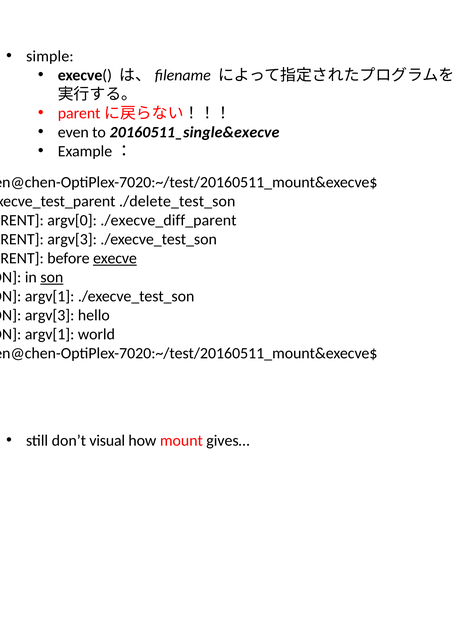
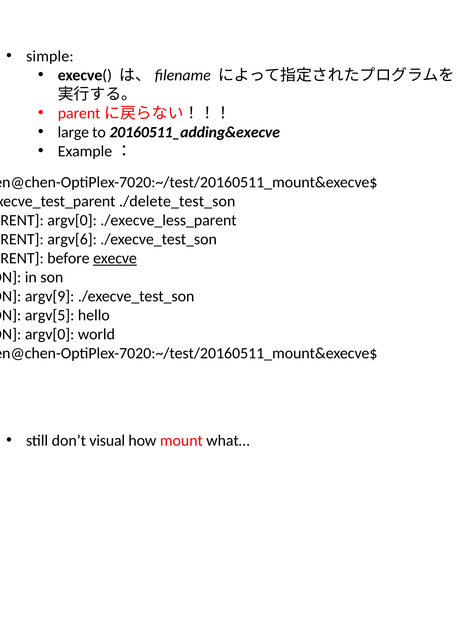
even: even -> large (73, 132)
20160511_single&execve: 20160511_single&execve -> 20160511_adding&execve (195, 132)
./execve_diff_parent: ./execve_diff_parent -> ./execve_less_parent (169, 220)
argv[3: argv[3 -> argv[6 (72, 239)
son underline: present -> none (52, 278)
argv[1: argv[1 -> argv[9 (50, 297)
argv[3: argv[3 -> argv[5 (50, 316)
argv[1: argv[1 -> argv[0 (50, 335)
gives…: gives… -> what… (228, 441)
